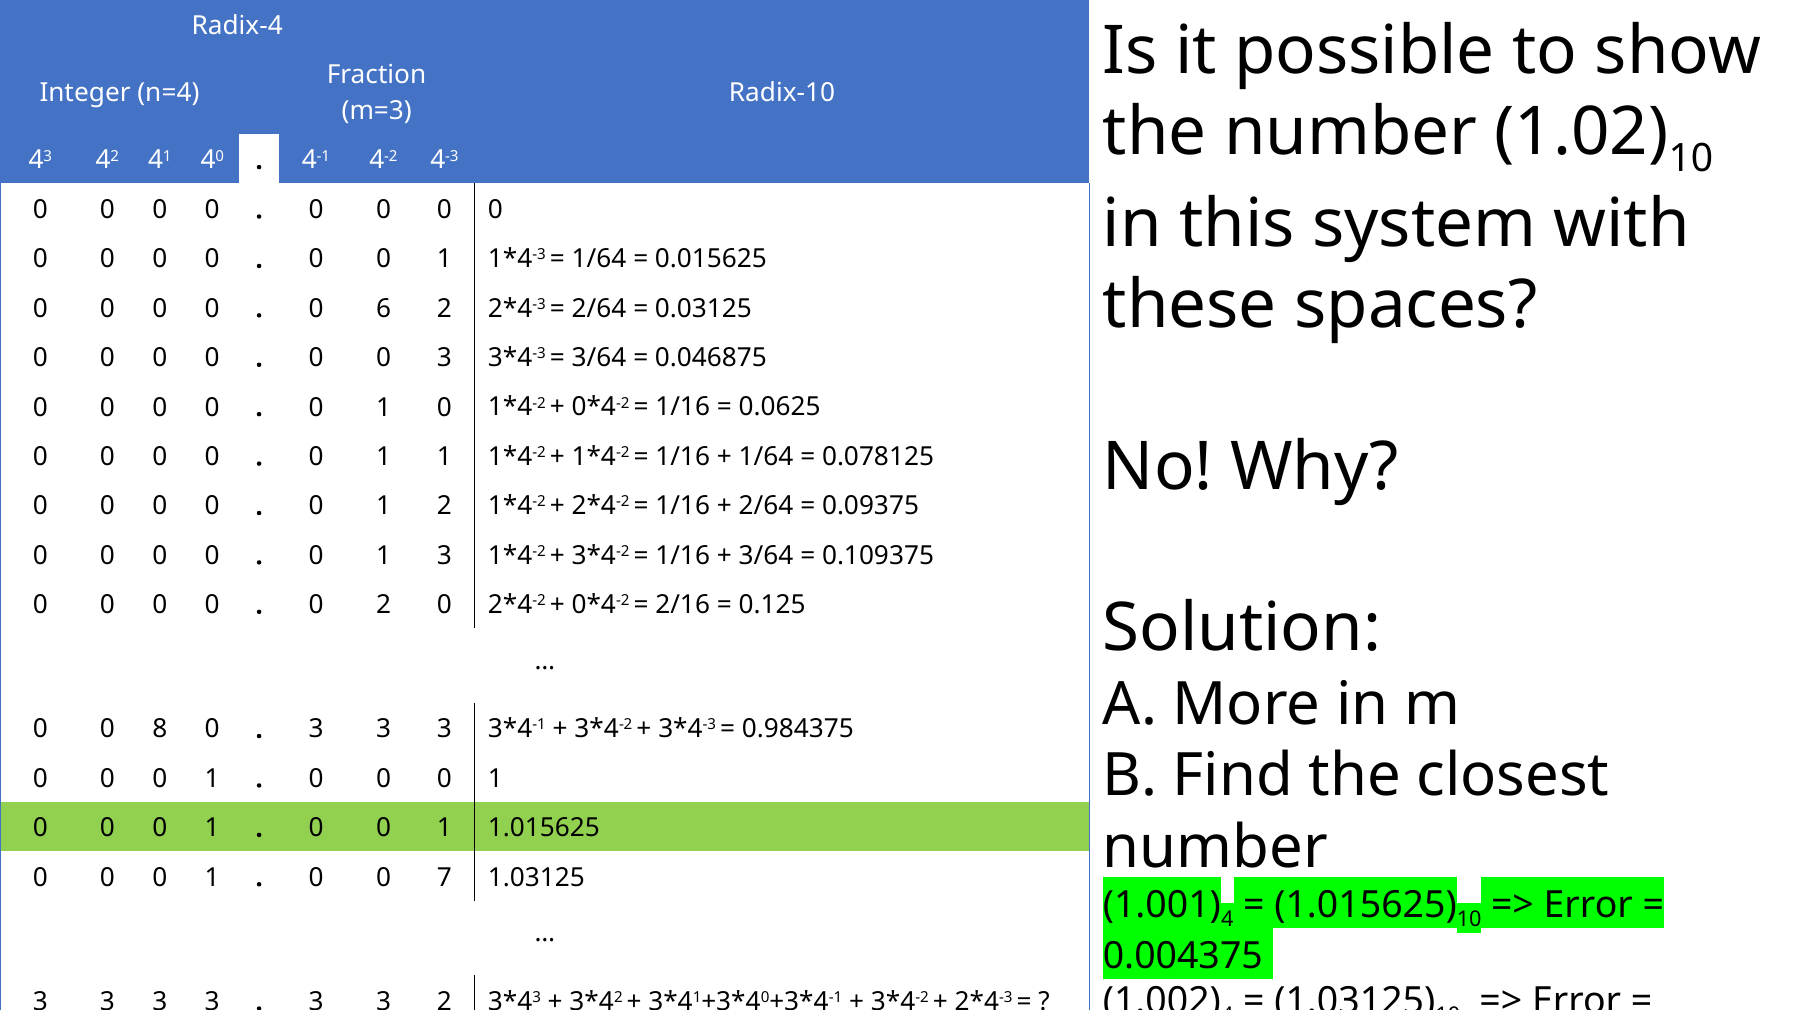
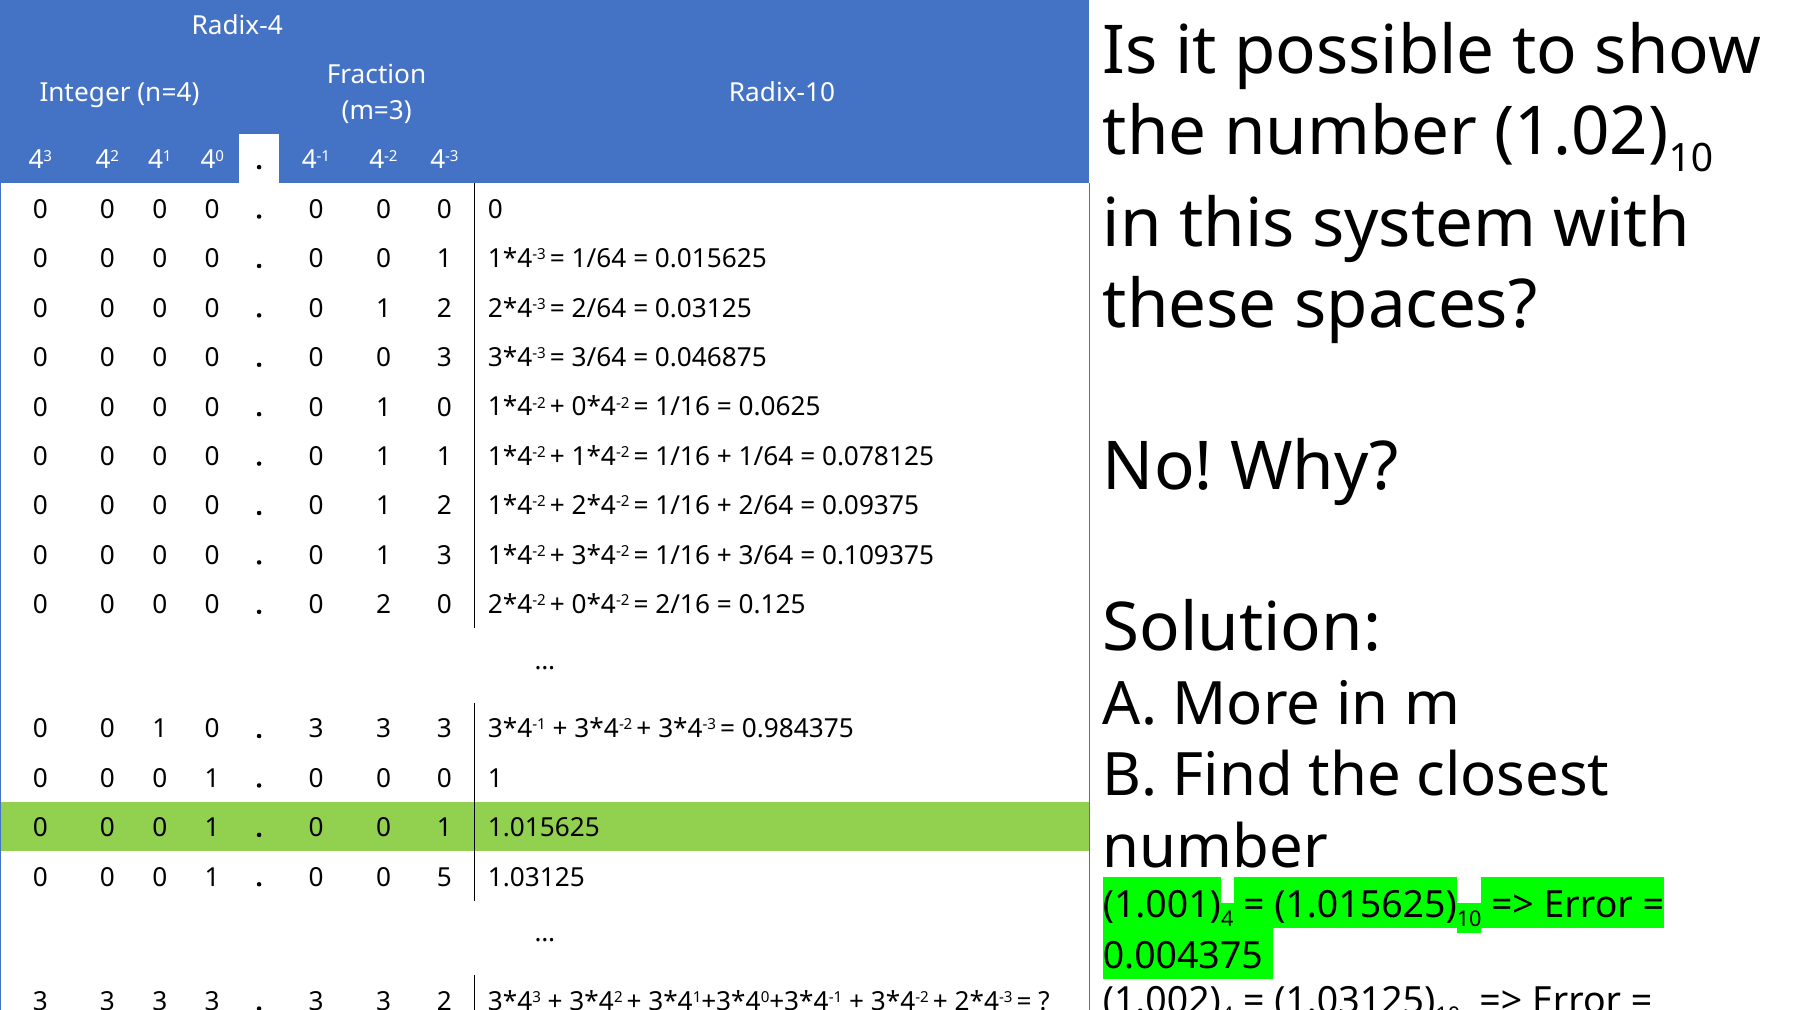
6: 6 -> 1 (384, 308)
8: 8 -> 1 (160, 729)
7: 7 -> 5 (444, 877)
